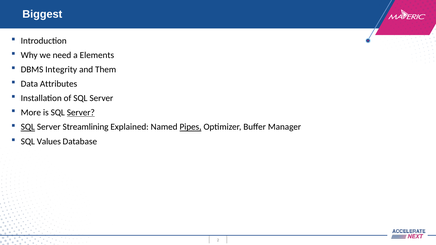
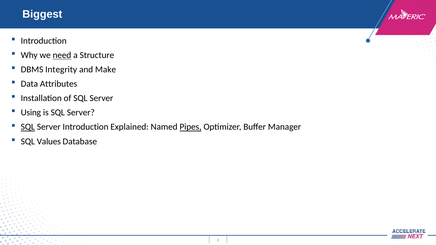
need underline: none -> present (62, 55)
Elements: Elements -> Structure (97, 55)
Them: Them -> Make (106, 70)
More: More -> Using (31, 113)
Server underline: present -> none (81, 113)
Server Streamlining: Streamlining -> Introduction (86, 127)
